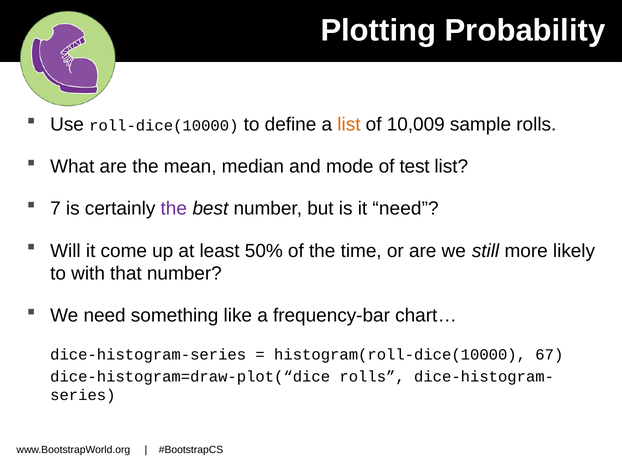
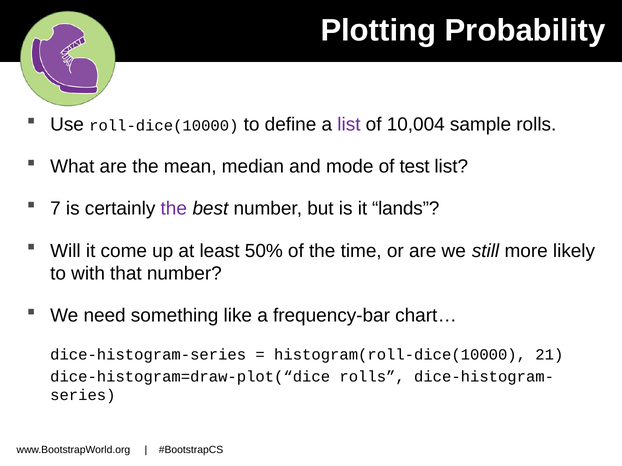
list colour: orange -> purple (349, 125)
10,009: 10,009 -> 10,004 (416, 125)
it need: need -> lands (406, 209)
67: 67 -> 21 (549, 355)
